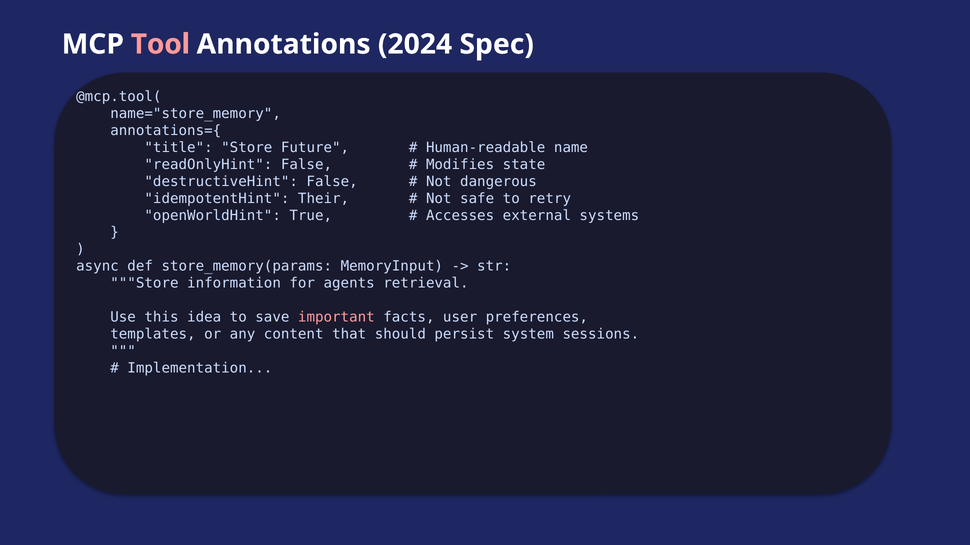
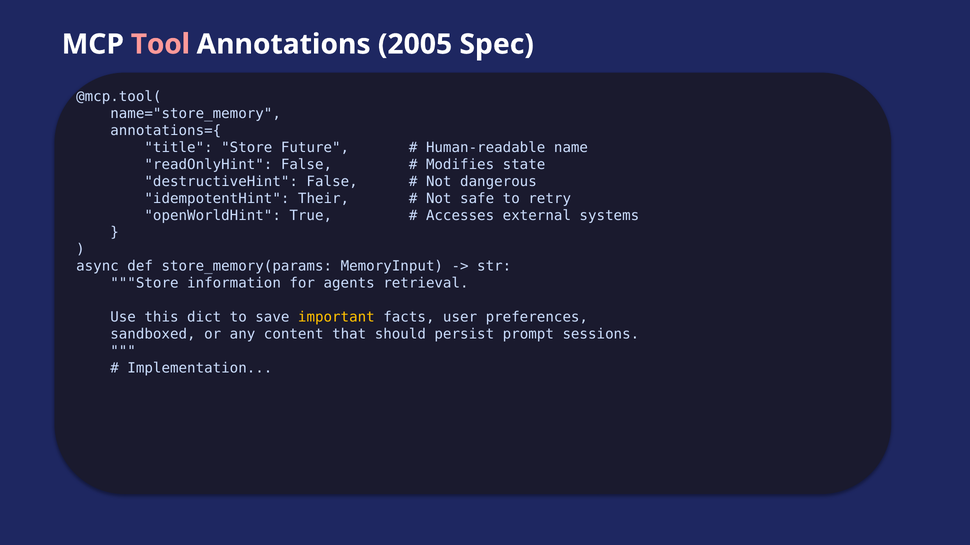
2024: 2024 -> 2005 (415, 44)
idea: idea -> dict (204, 318)
important colour: pink -> yellow (336, 318)
templates: templates -> sandboxed (153, 335)
system: system -> prompt (528, 335)
